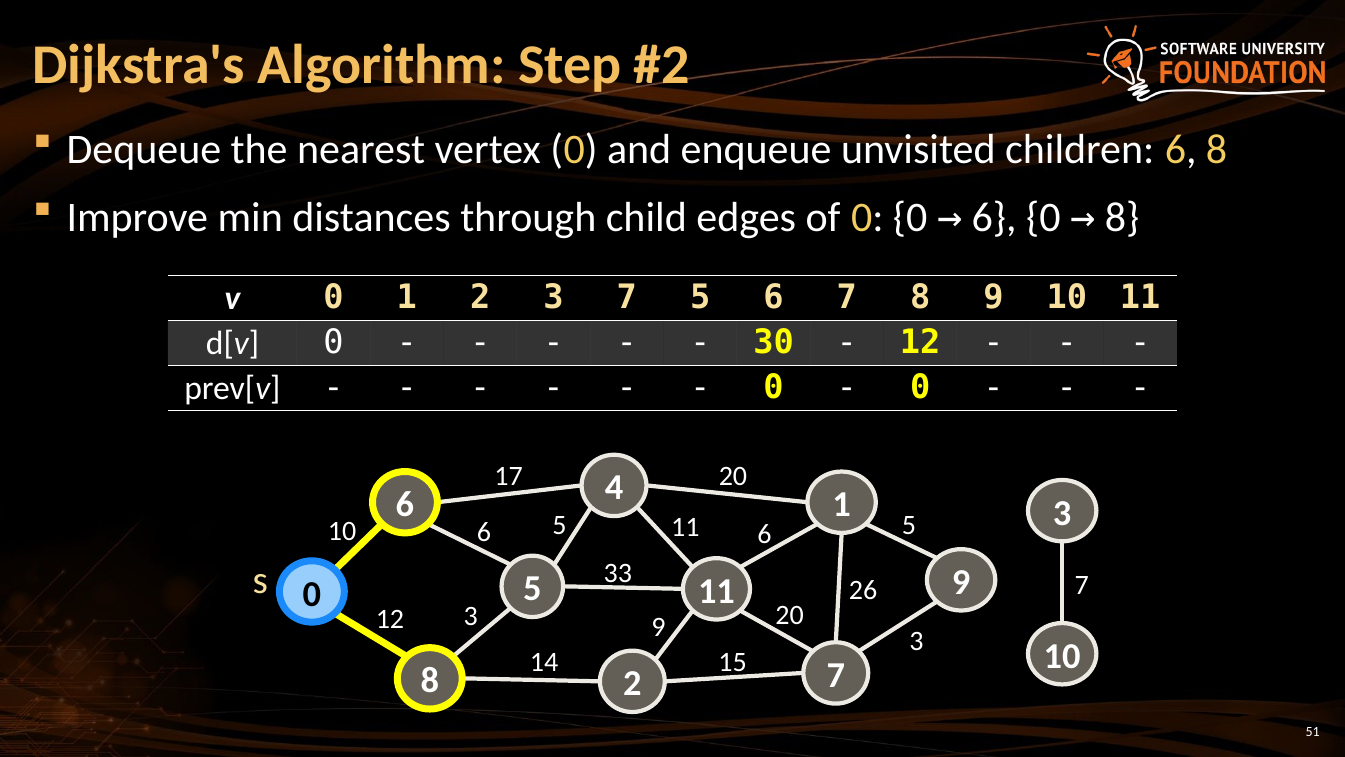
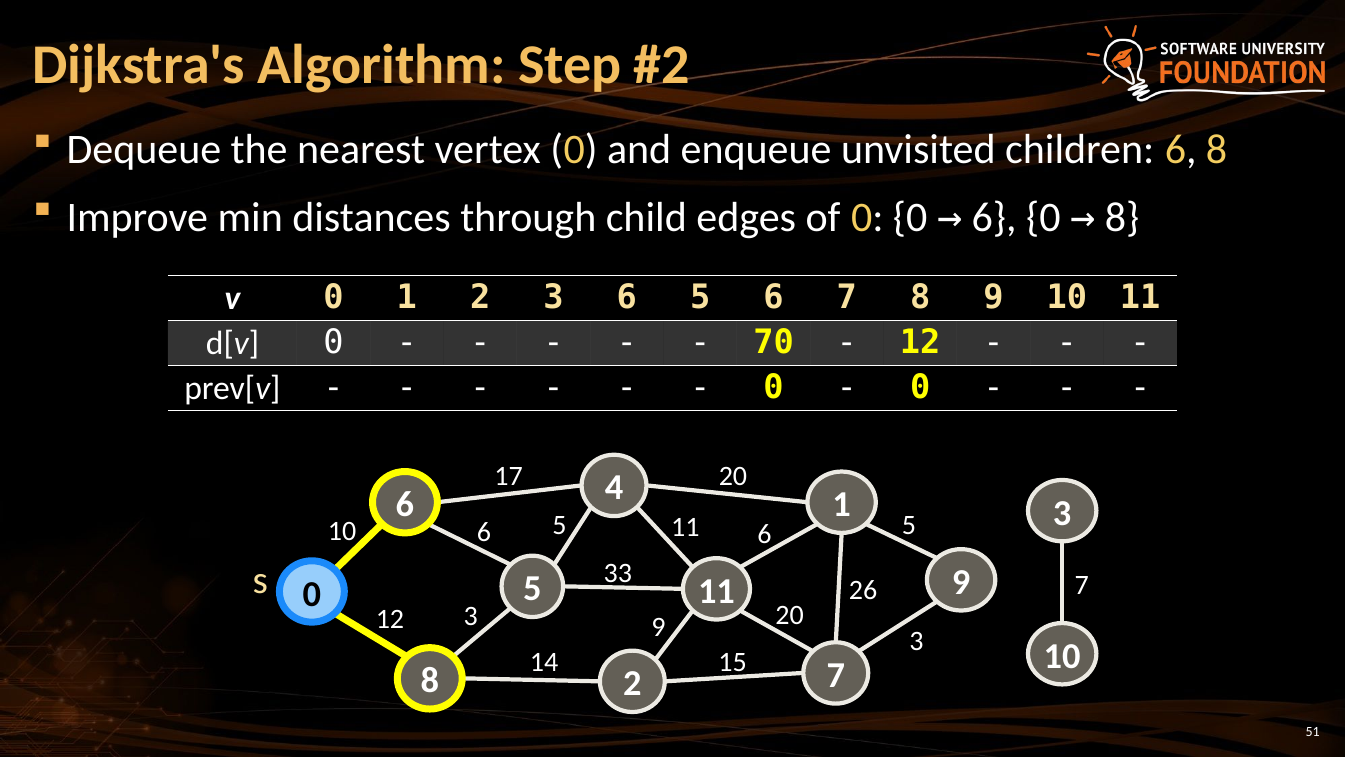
3 7: 7 -> 6 (627, 297)
30: 30 -> 70 (774, 342)
